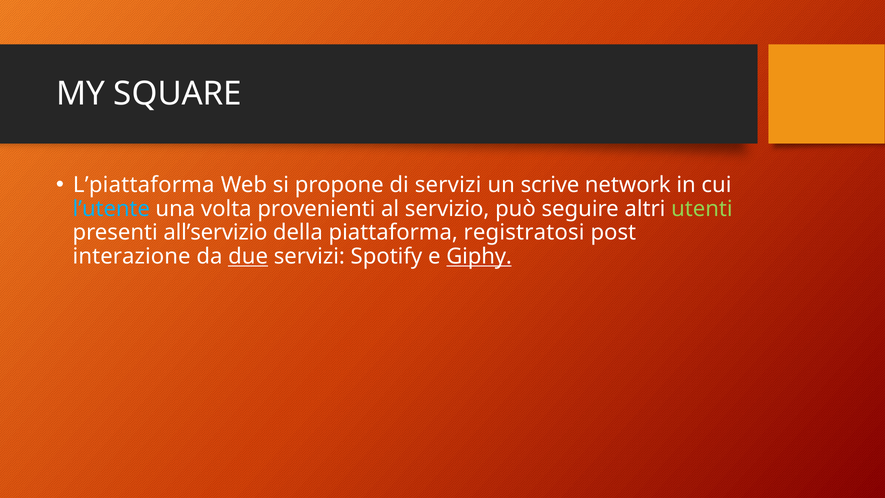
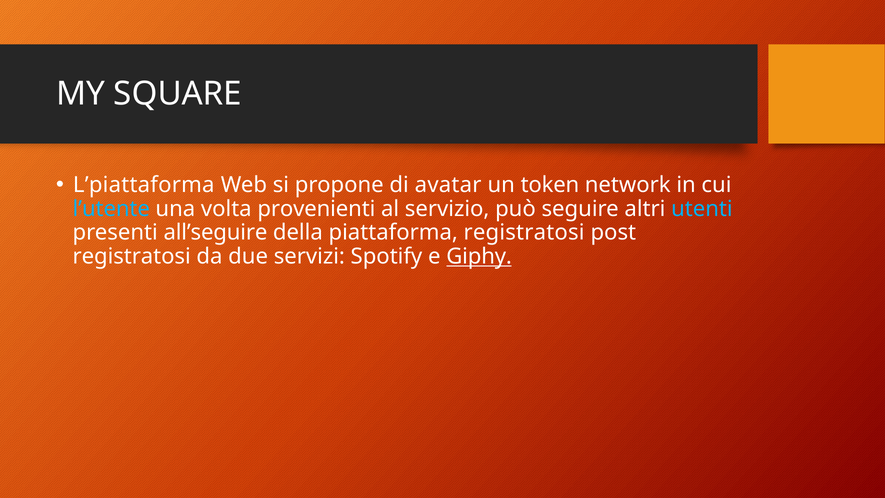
di servizi: servizi -> avatar (448, 185)
scrive: scrive -> token (550, 185)
utenti colour: light green -> light blue (702, 209)
all’servizio: all’servizio -> all’seguire (215, 233)
interazione: interazione -> registratosi (132, 256)
due underline: present -> none (248, 256)
